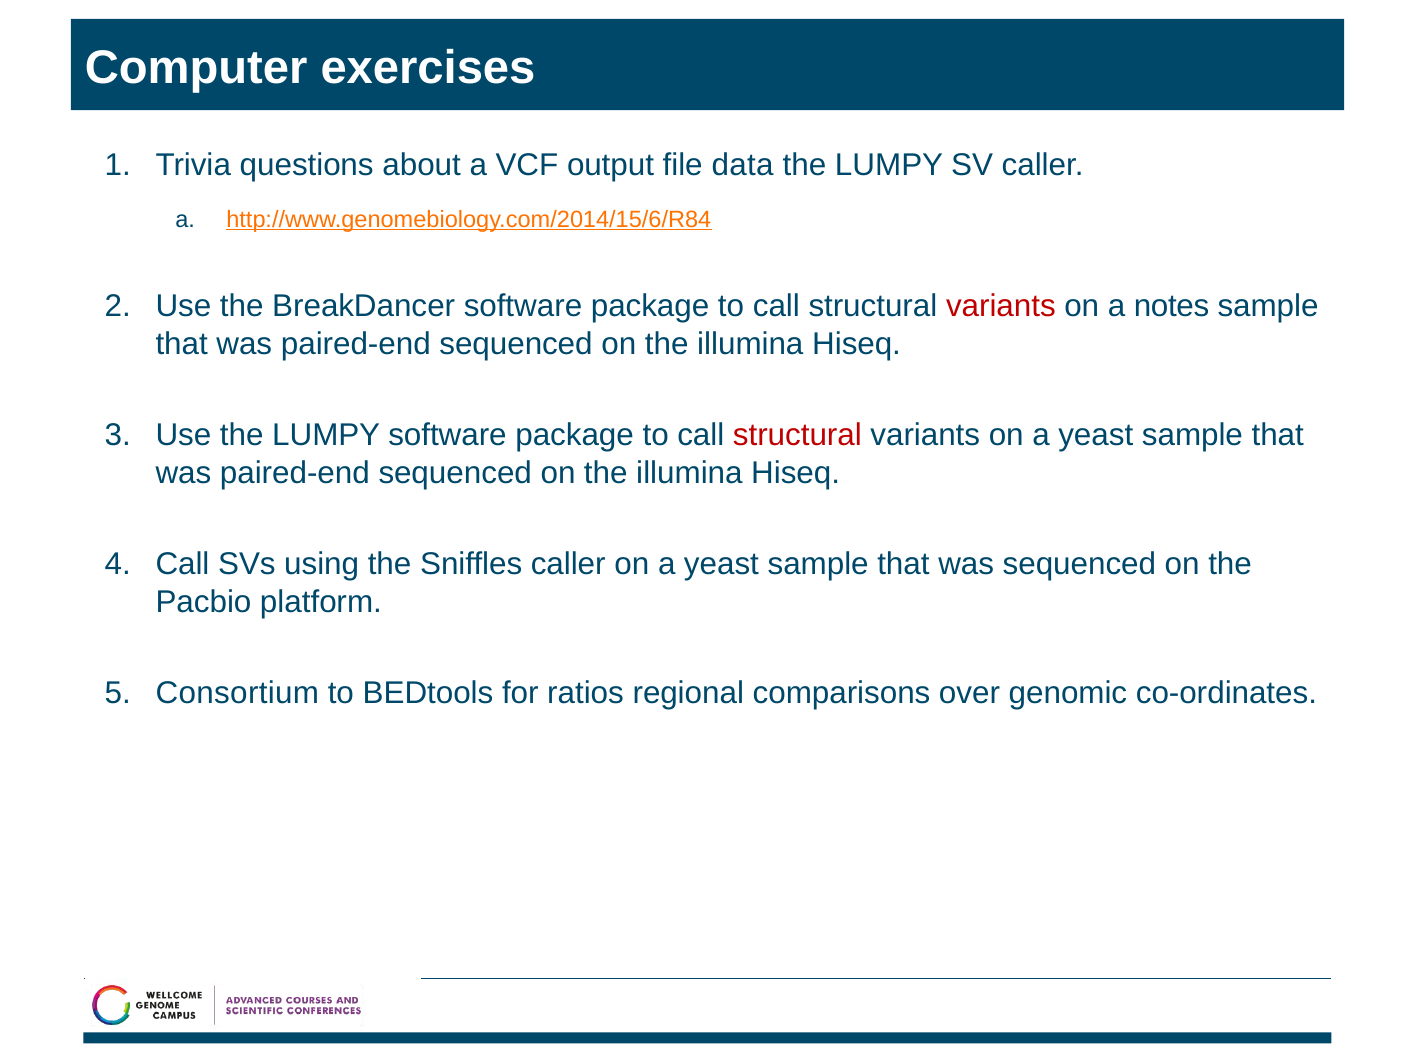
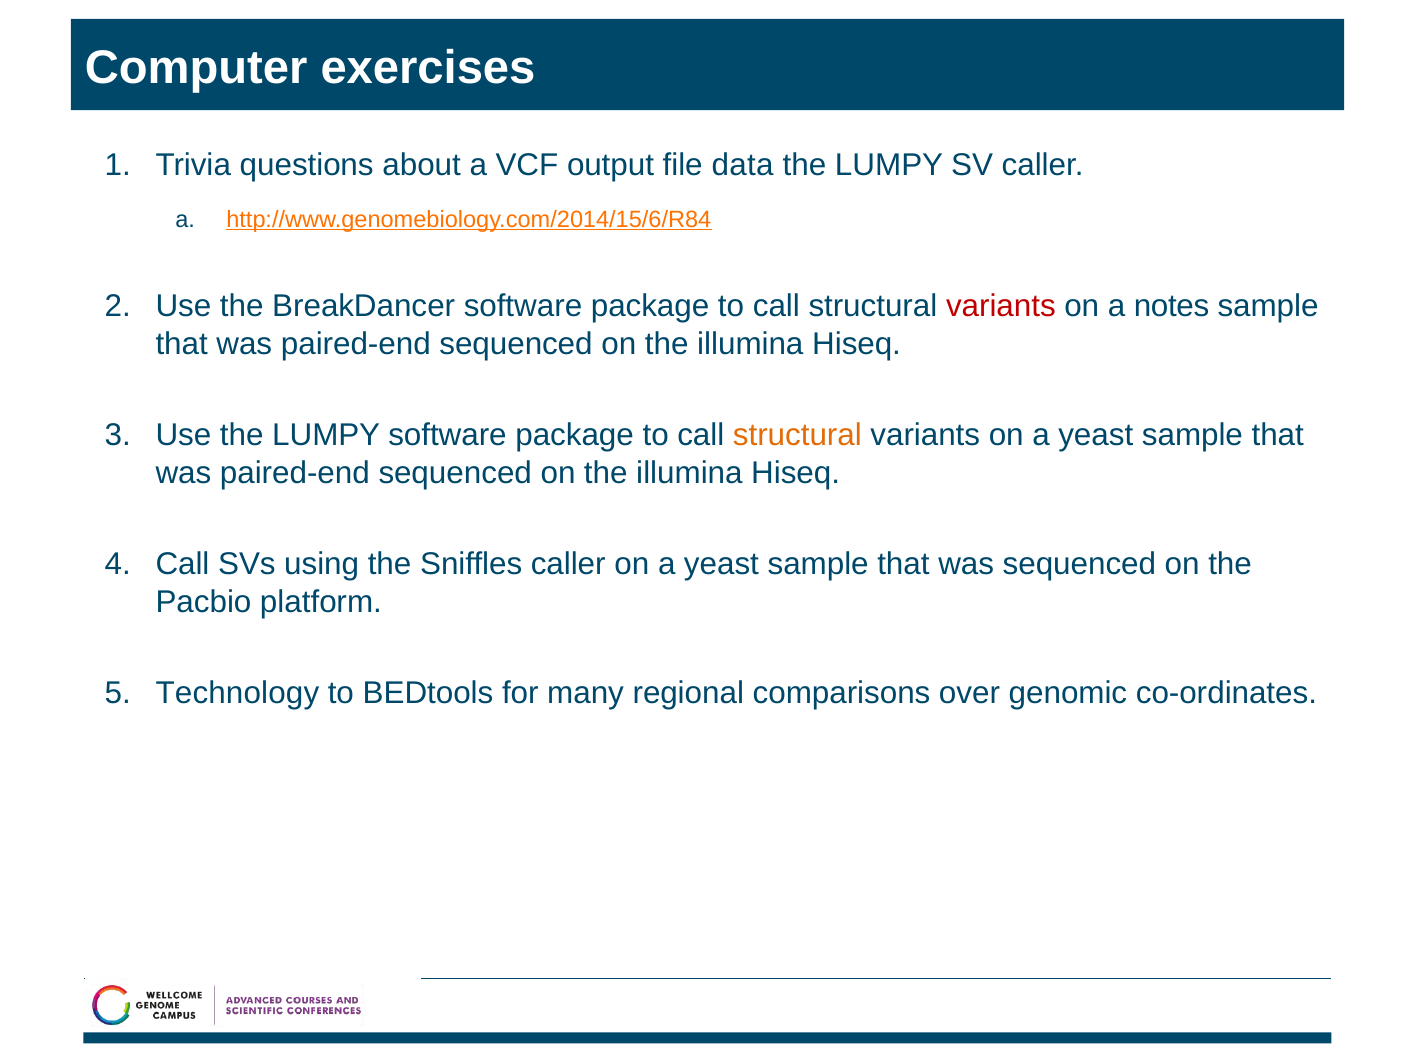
structural colour: red -> orange (797, 435)
Consortium: Consortium -> Technology (237, 693)
ratios: ratios -> many (586, 693)
